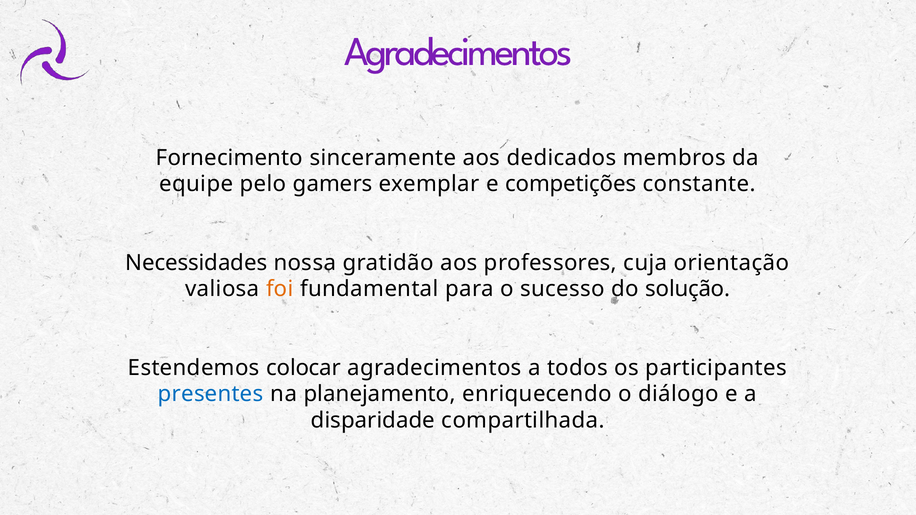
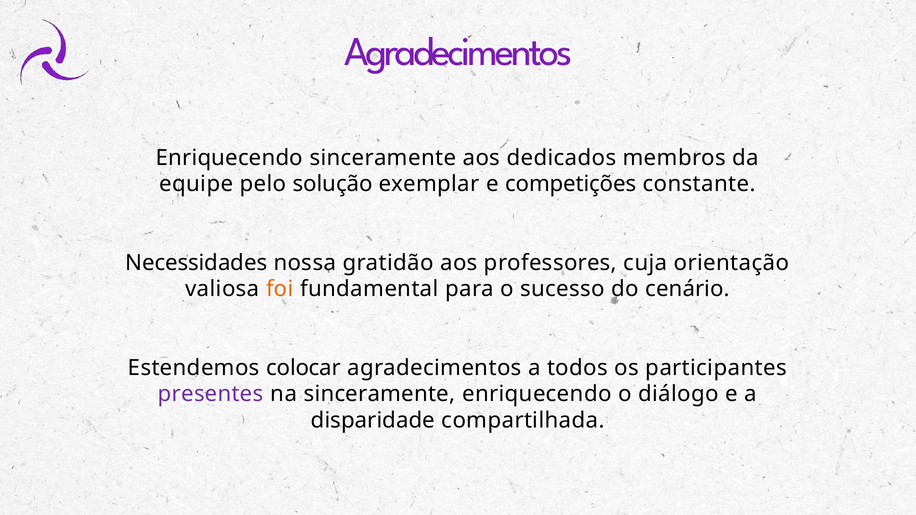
Fornecimento: Fornecimento -> Enriquecendo (229, 158)
gamers: gamers -> solução (333, 184)
solução: solução -> cenário (688, 289)
presentes colour: blue -> purple (211, 394)
na planejamento: planejamento -> sinceramente (379, 394)
